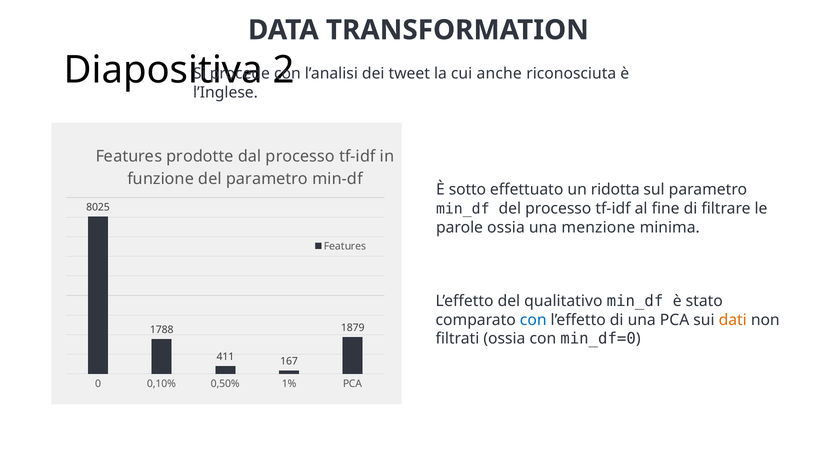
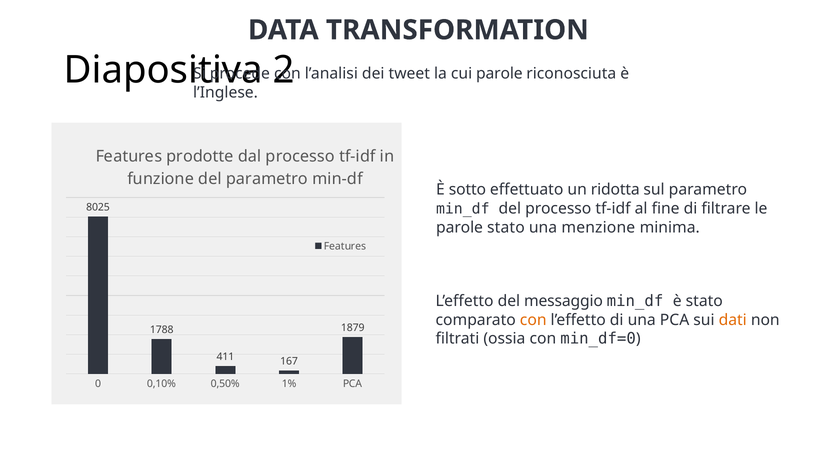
cui anche: anche -> parole (499, 74)
parole ossia: ossia -> stato (506, 227)
qualitativo: qualitativo -> messaggio (563, 301)
con colour: blue -> orange (533, 320)
